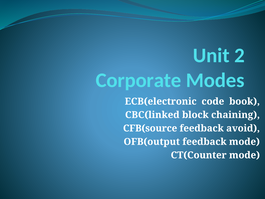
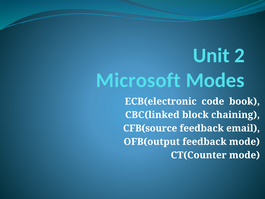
Corporate: Corporate -> Microsoft (138, 80)
avoid: avoid -> email (243, 128)
